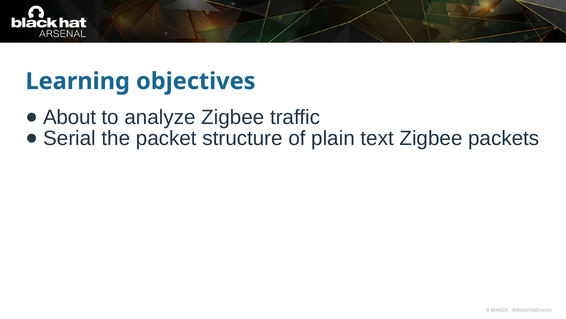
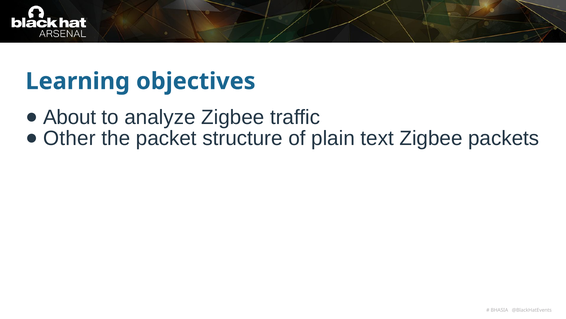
Serial: Serial -> Other (69, 138)
